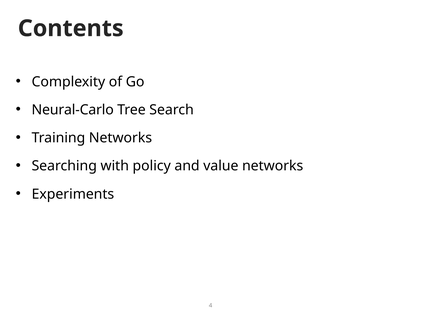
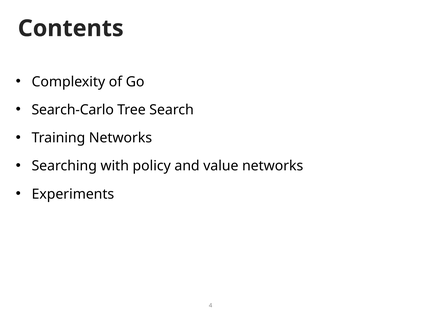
Neural-Carlo: Neural-Carlo -> Search-Carlo (73, 110)
